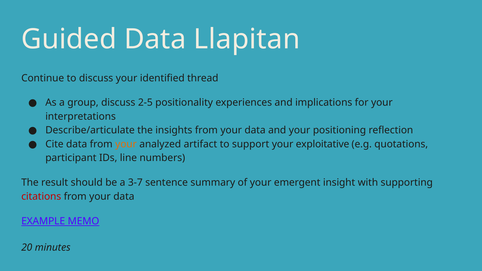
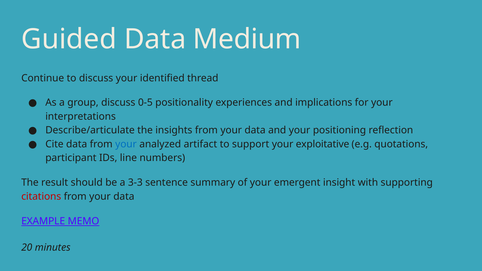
Llapitan: Llapitan -> Medium (247, 39)
2-5: 2-5 -> 0-5 (145, 103)
your colour: orange -> blue (126, 144)
3-7: 3-7 -> 3-3 (135, 183)
